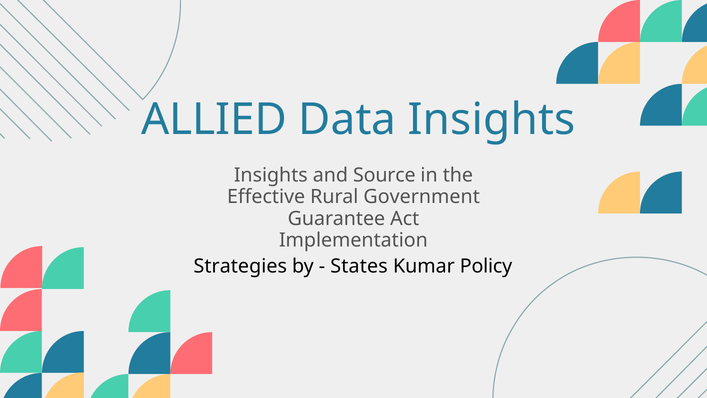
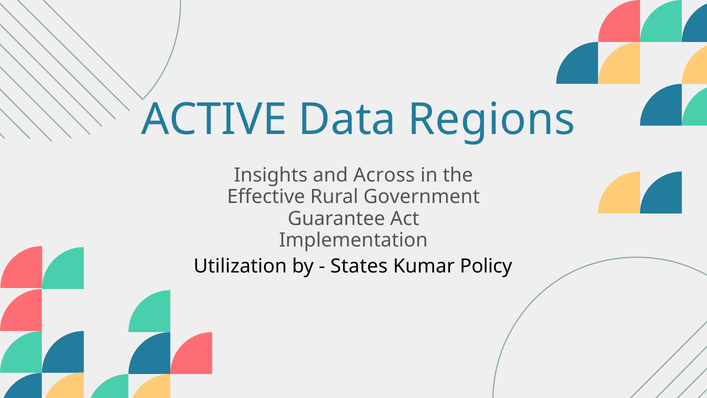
ALLIED: ALLIED -> ACTIVE (214, 120)
Data Insights: Insights -> Regions (492, 120)
Source: Source -> Across (384, 175)
Strategies: Strategies -> Utilization (240, 266)
